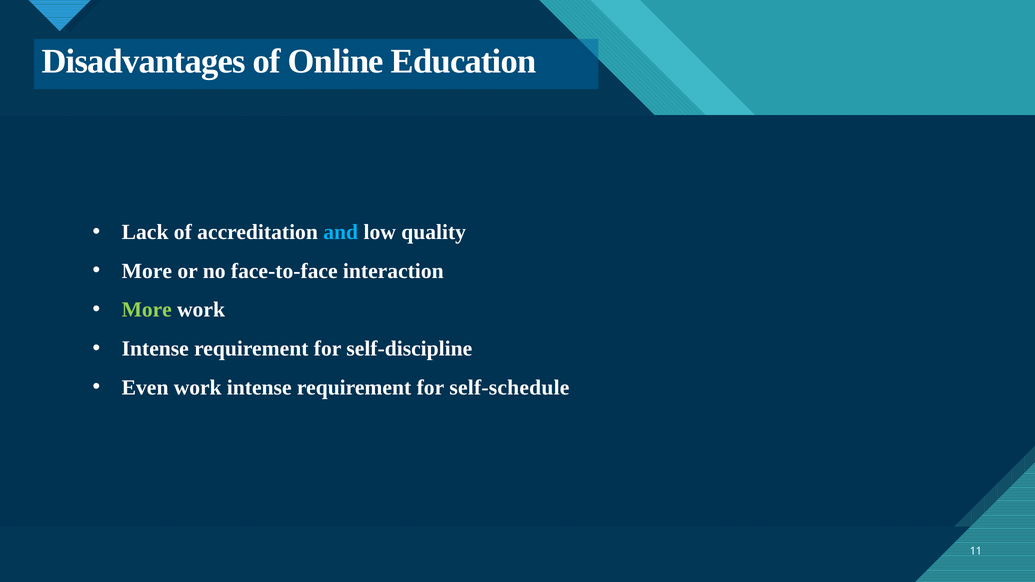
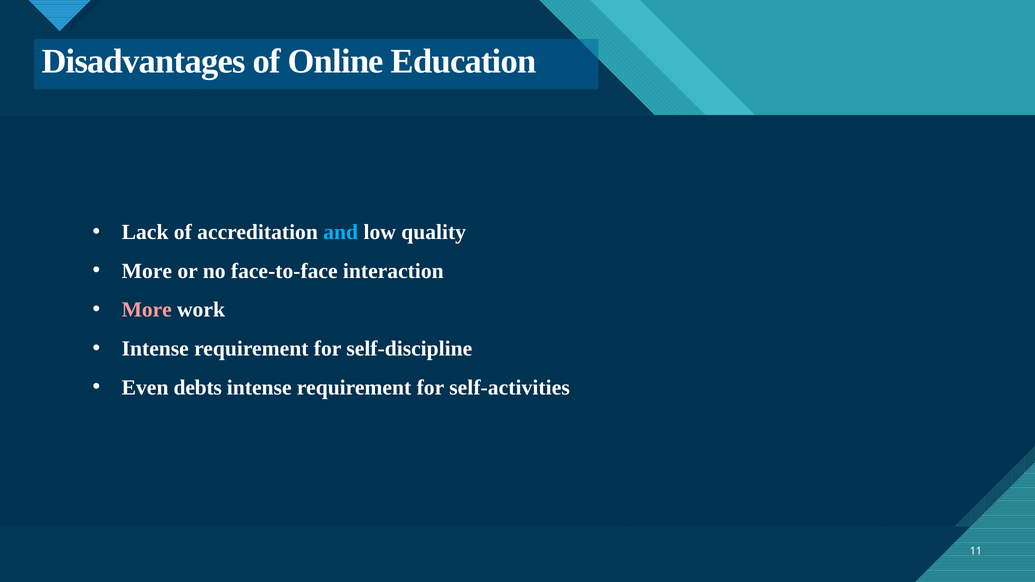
More colour: light green -> pink (147, 310)
Even work: work -> debts (198, 388)
self-schedule: self-schedule -> self-activities (510, 388)
